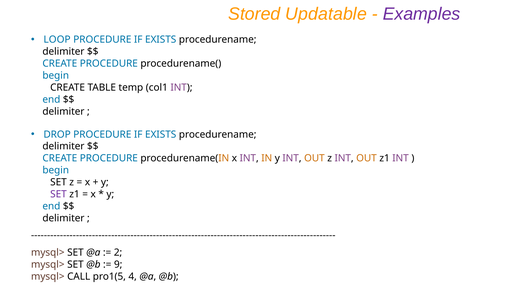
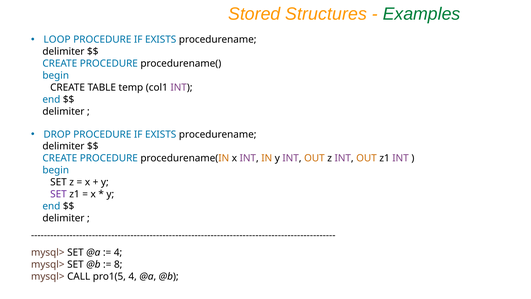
Updatable: Updatable -> Structures (326, 14)
Examples colour: purple -> green (422, 14)
2: 2 -> 4 (118, 252)
9: 9 -> 8 (118, 264)
